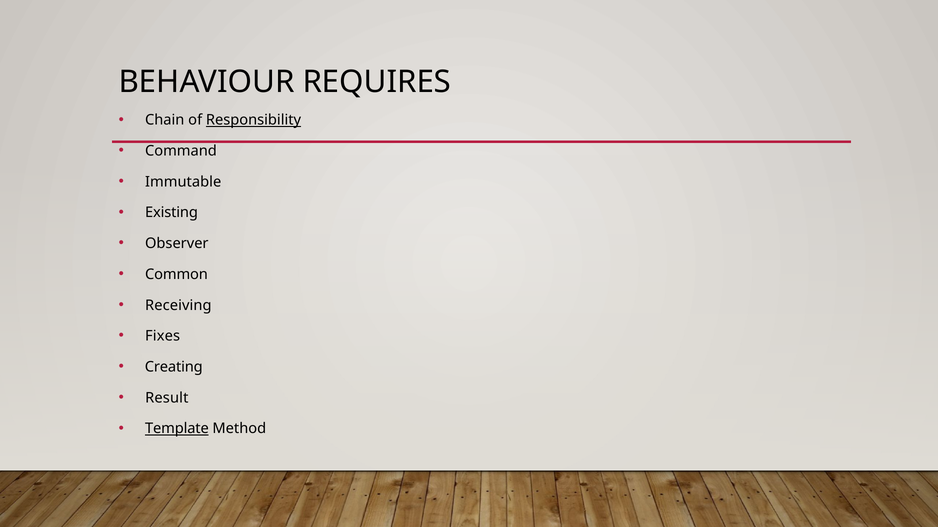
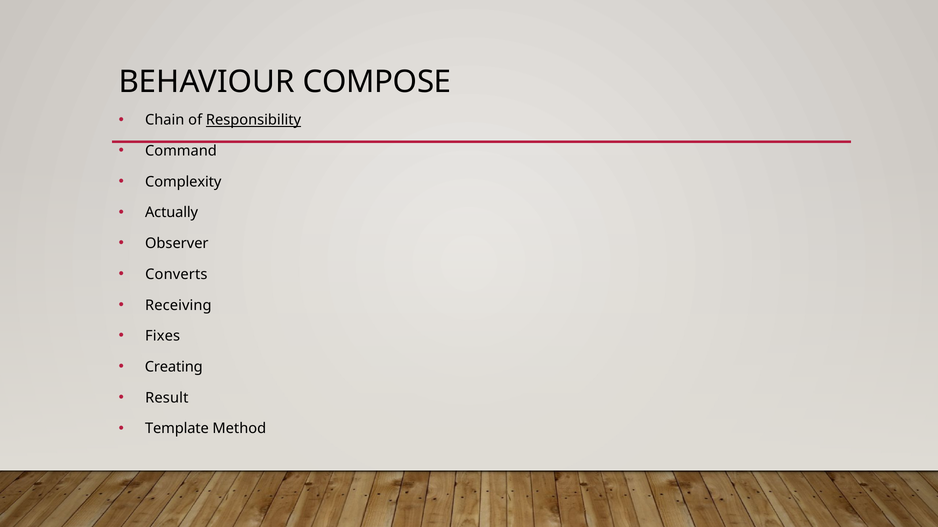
REQUIRES: REQUIRES -> COMPOSE (377, 82)
Immutable: Immutable -> Complexity (183, 182)
Existing: Existing -> Actually (172, 213)
Common: Common -> Converts (176, 275)
Template underline: present -> none (177, 429)
